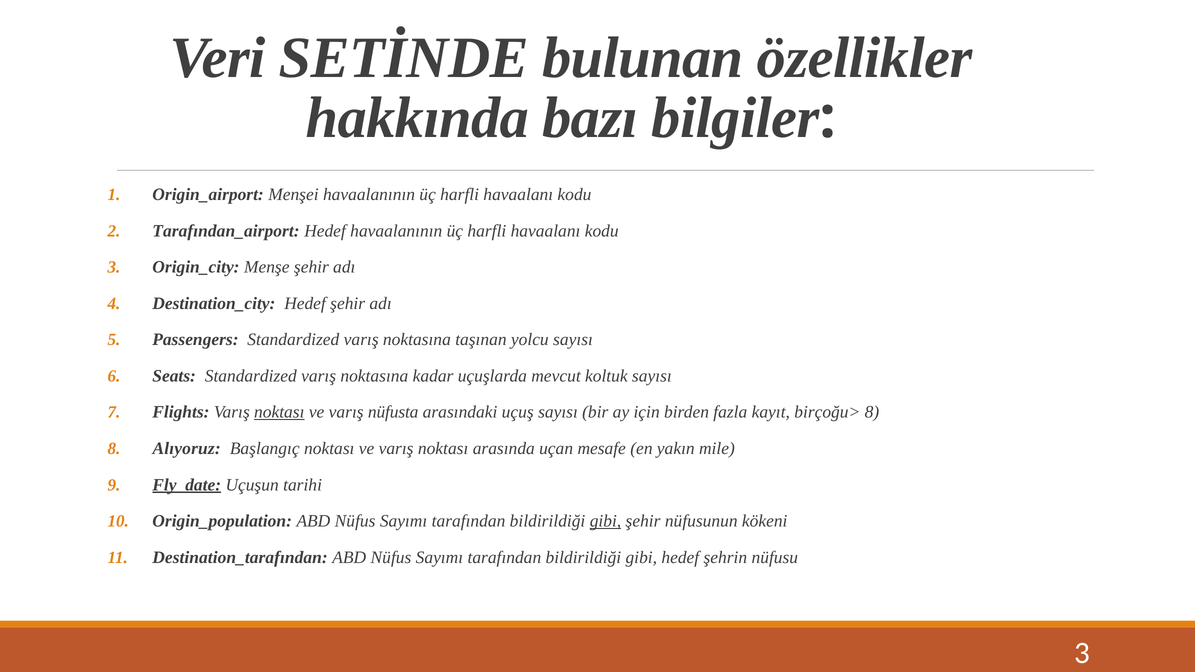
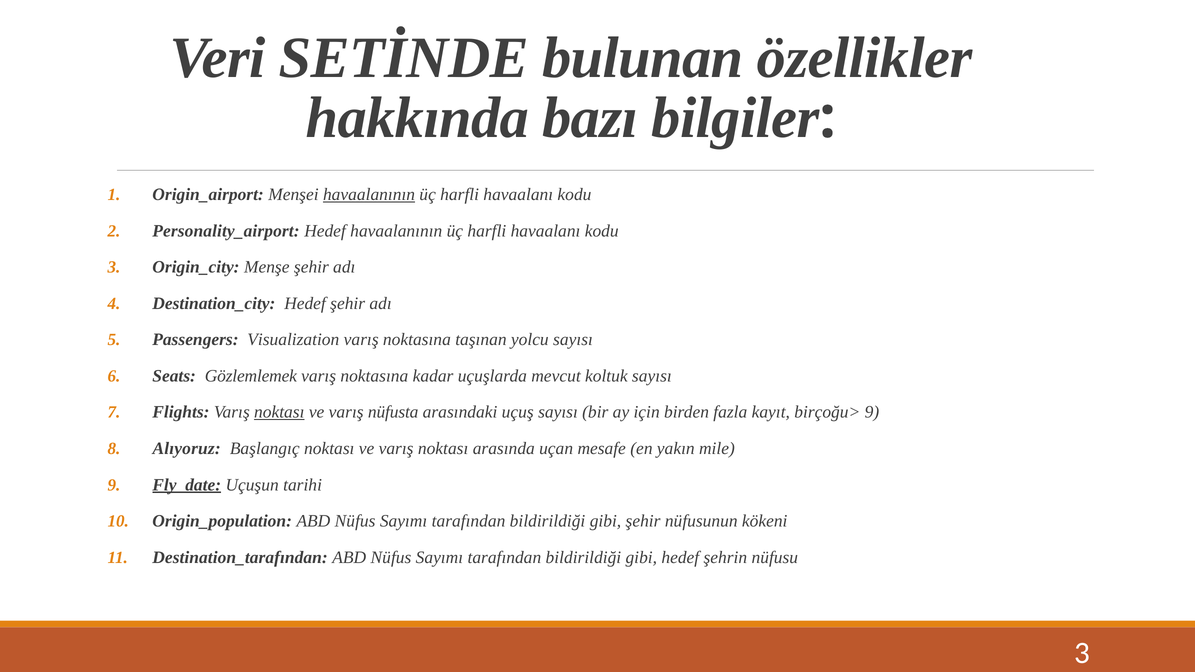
havaalanının underline: none -> present (369, 195)
Tarafından_airport: Tarafından_airport -> Personality_airport (226, 231)
Passengers Standardized: Standardized -> Visualization (293, 340)
Seats Standardized: Standardized -> Gözlemlemek (251, 376)
birçoğu> 8: 8 -> 9 (872, 412)
gibi underline: present -> none (605, 521)
